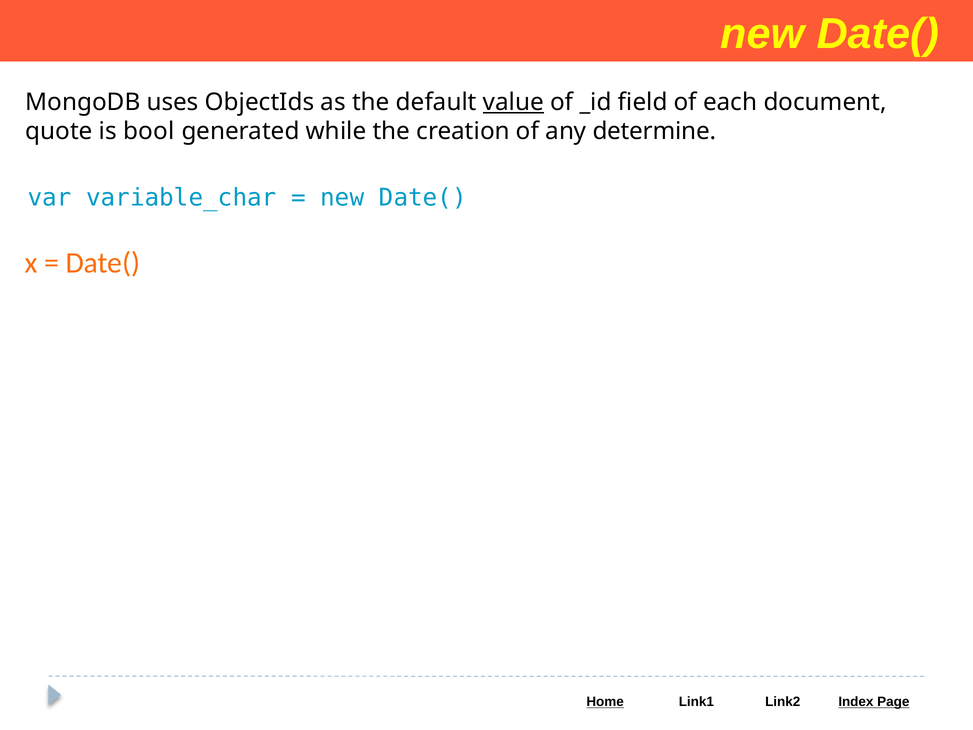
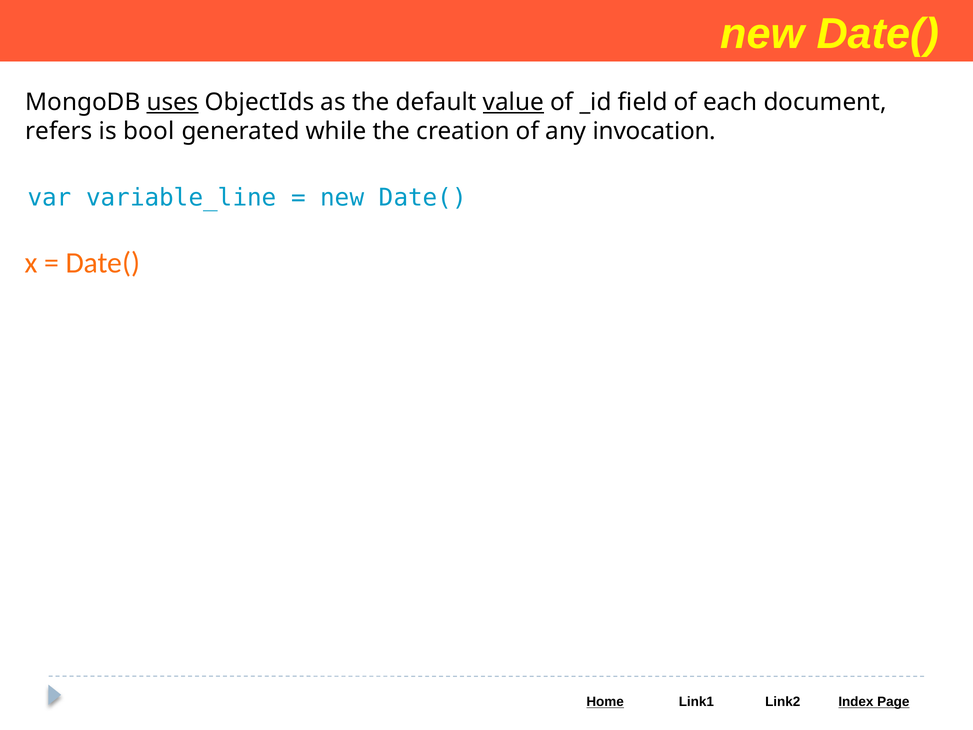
uses underline: none -> present (173, 102)
quote: quote -> refers (59, 131)
determine: determine -> invocation (654, 131)
variable_char: variable_char -> variable_line (181, 198)
